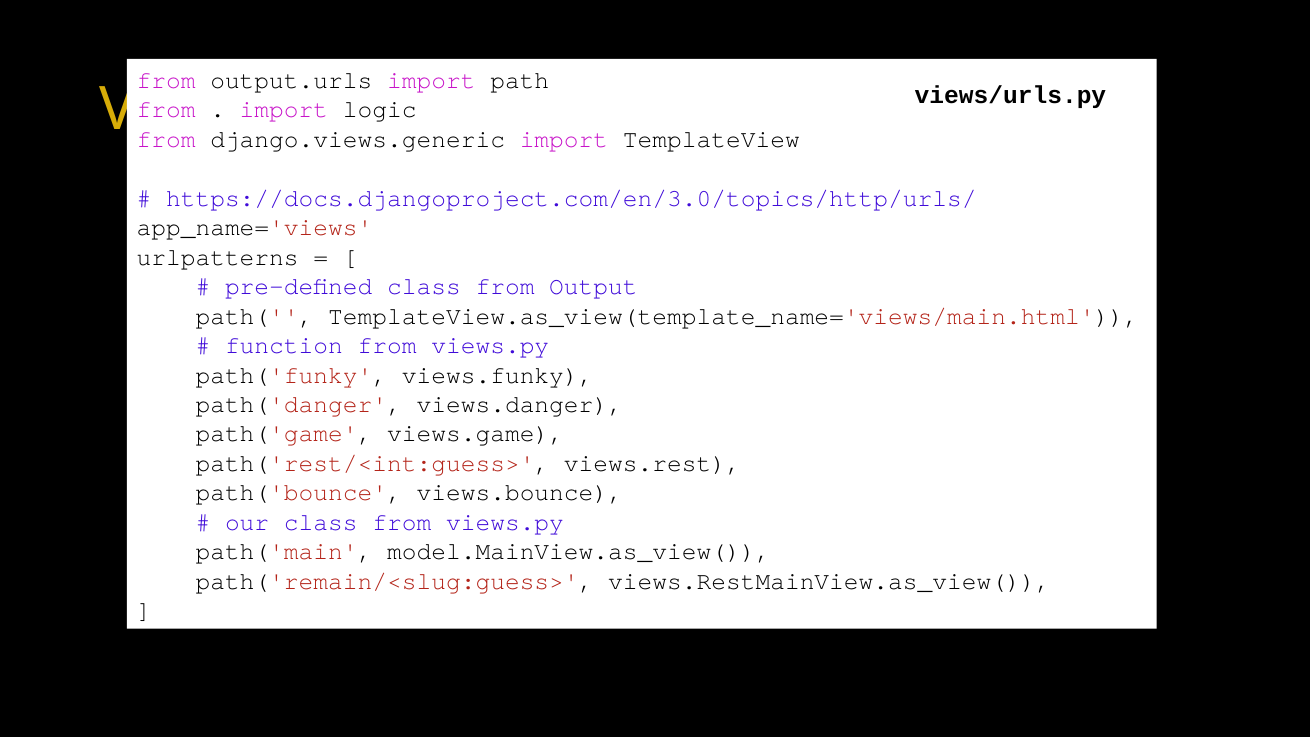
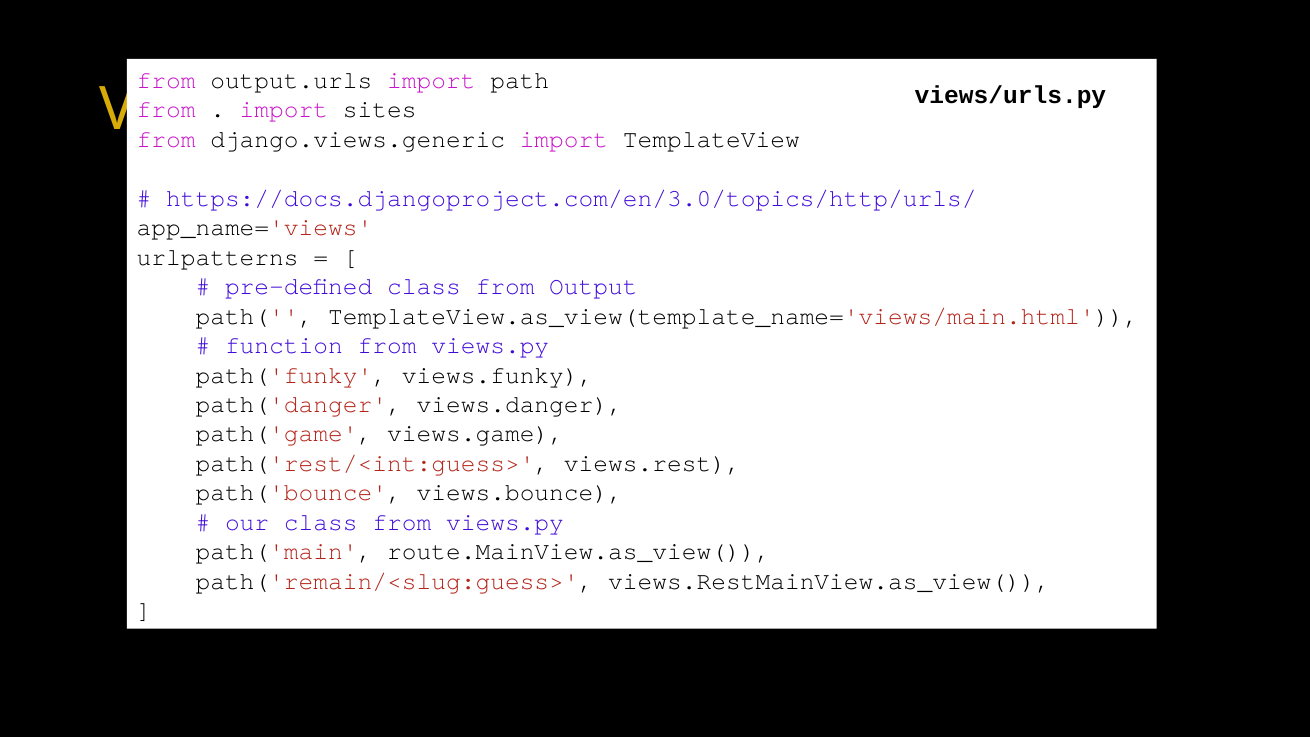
logic: logic -> sites (380, 110)
model.MainView.as_view(: model.MainView.as_view( -> route.MainView.as_view( (579, 552)
